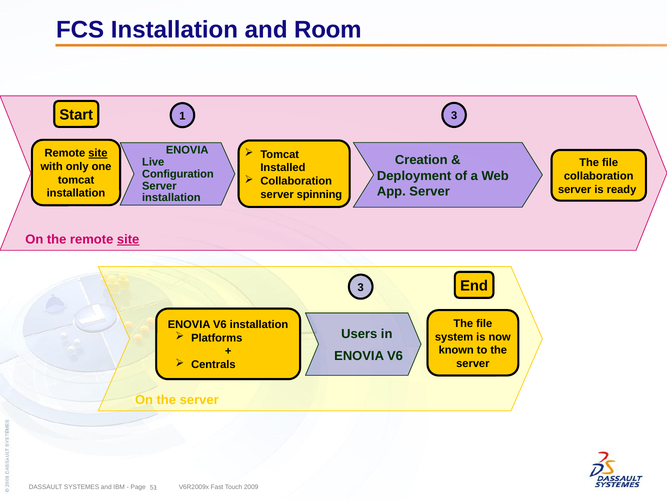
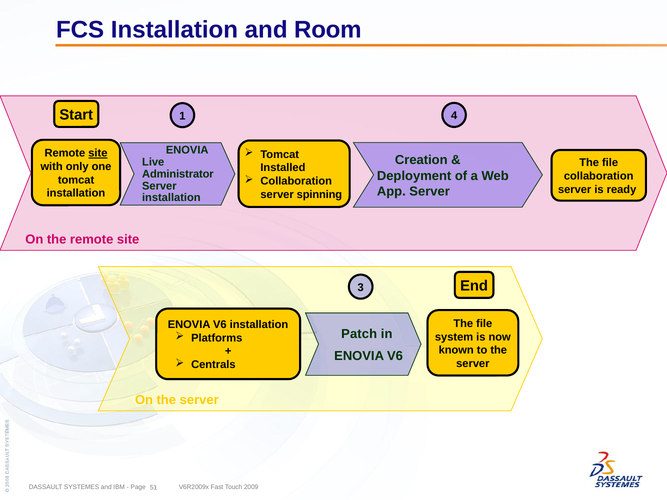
1 3: 3 -> 4 (454, 116)
Configuration: Configuration -> Administrator (178, 174)
site underline: present -> none (128, 239)
Users: Users -> Patch (359, 334)
